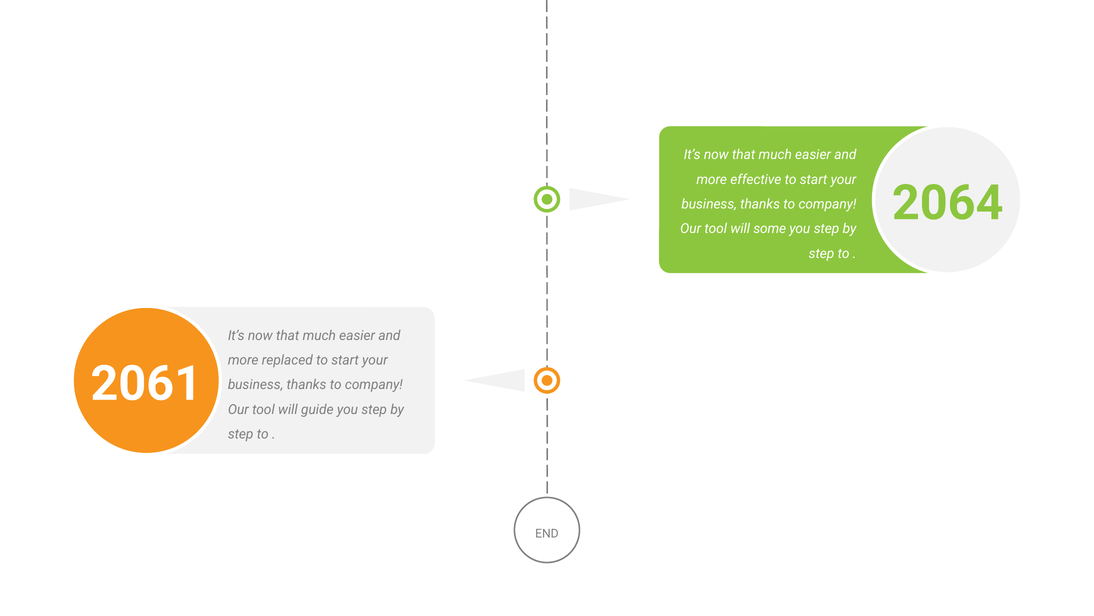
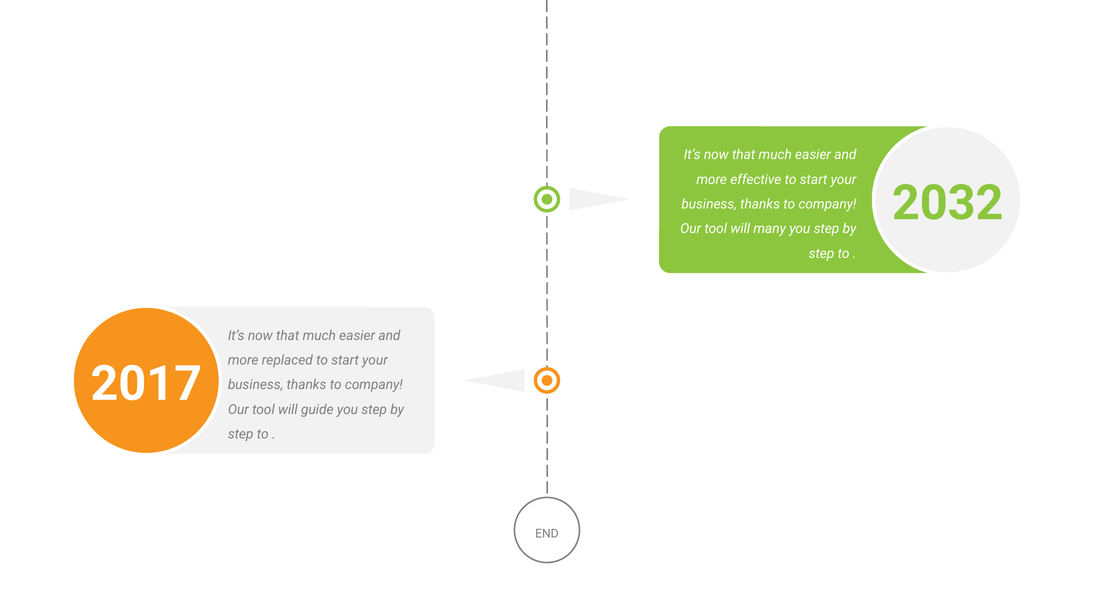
2064: 2064 -> 2032 (948, 203)
some: some -> many (770, 229)
2061: 2061 -> 2017 (146, 383)
